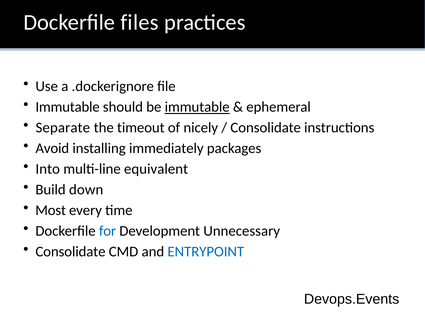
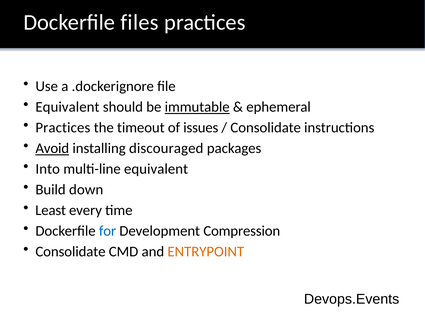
Immutable: Immutable -> Equivalent (67, 107)
Separate: Separate -> Practices (63, 128)
nicely: nicely -> issues (201, 128)
Avoid underline: none -> present (52, 148)
immediately: immediately -> discouraged (166, 148)
Most: Most -> Least (51, 210)
Unnecessary: Unnecessary -> Compression (242, 231)
ENTRYPOINT colour: blue -> orange (206, 252)
